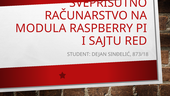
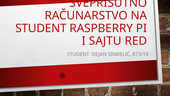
MODULA: MODULA -> STUDENT (41, 28)
